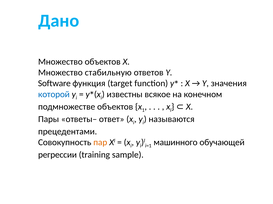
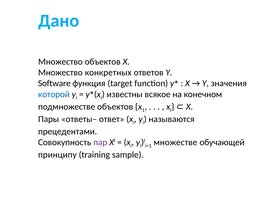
стабильную: стабильную -> конкретных (108, 73)
пар colour: orange -> purple (100, 143)
машинного: машинного -> множестве (175, 143)
регрессии: регрессии -> принципу (57, 155)
